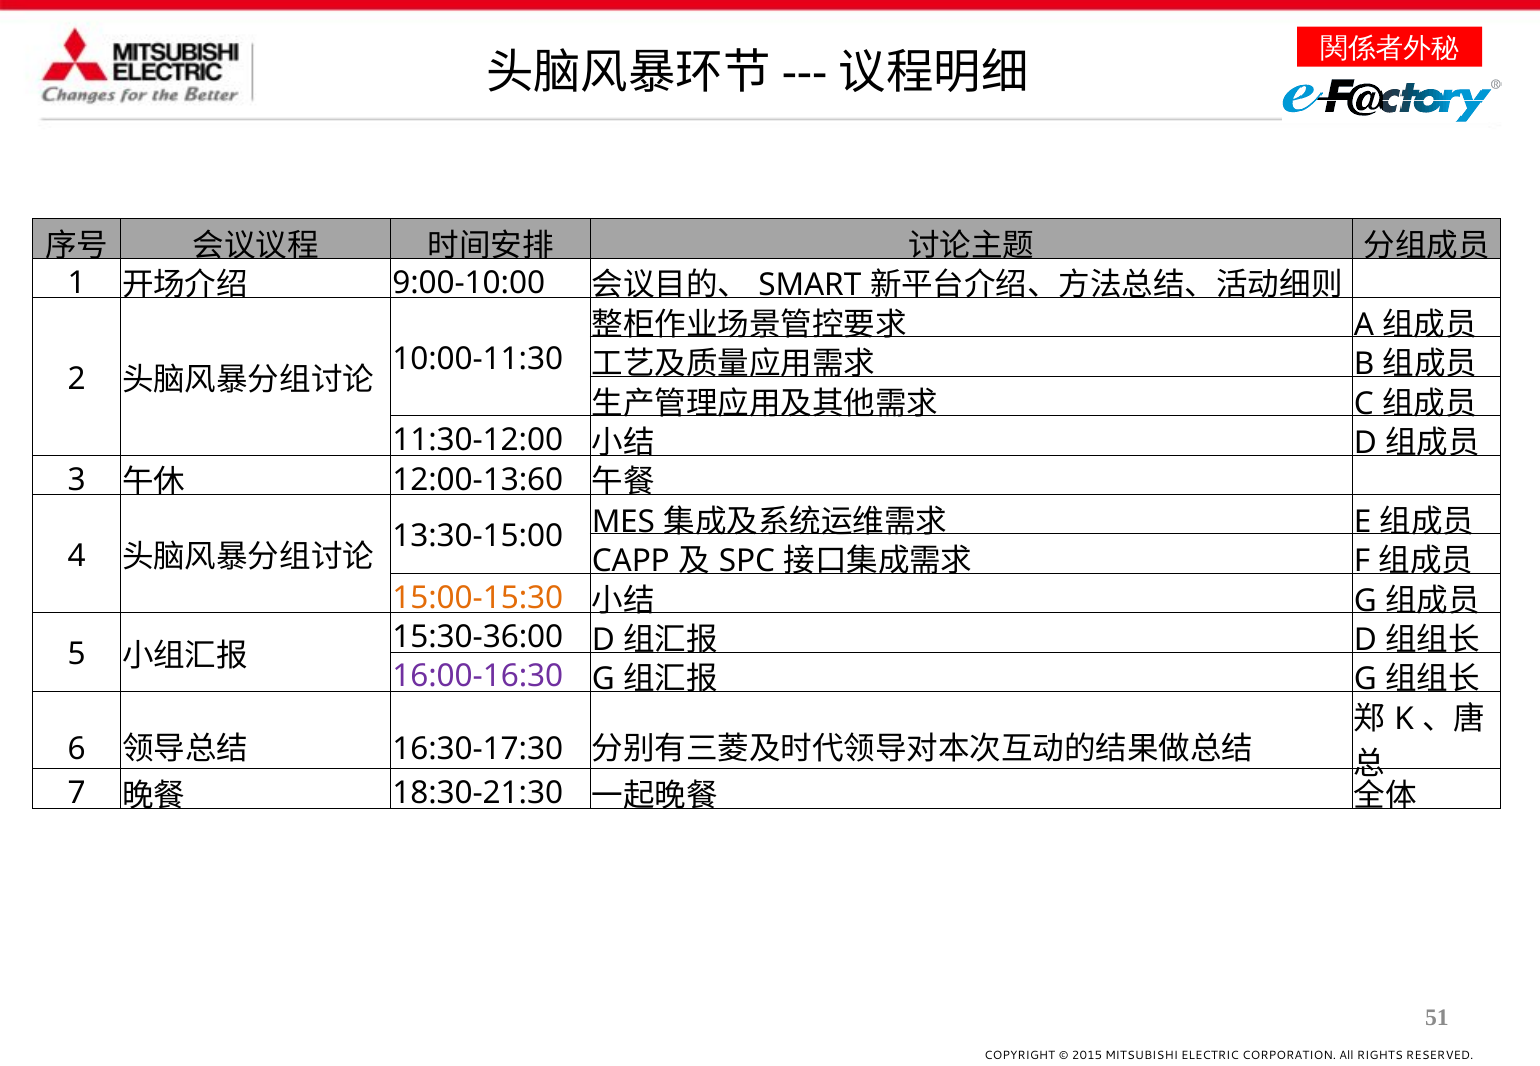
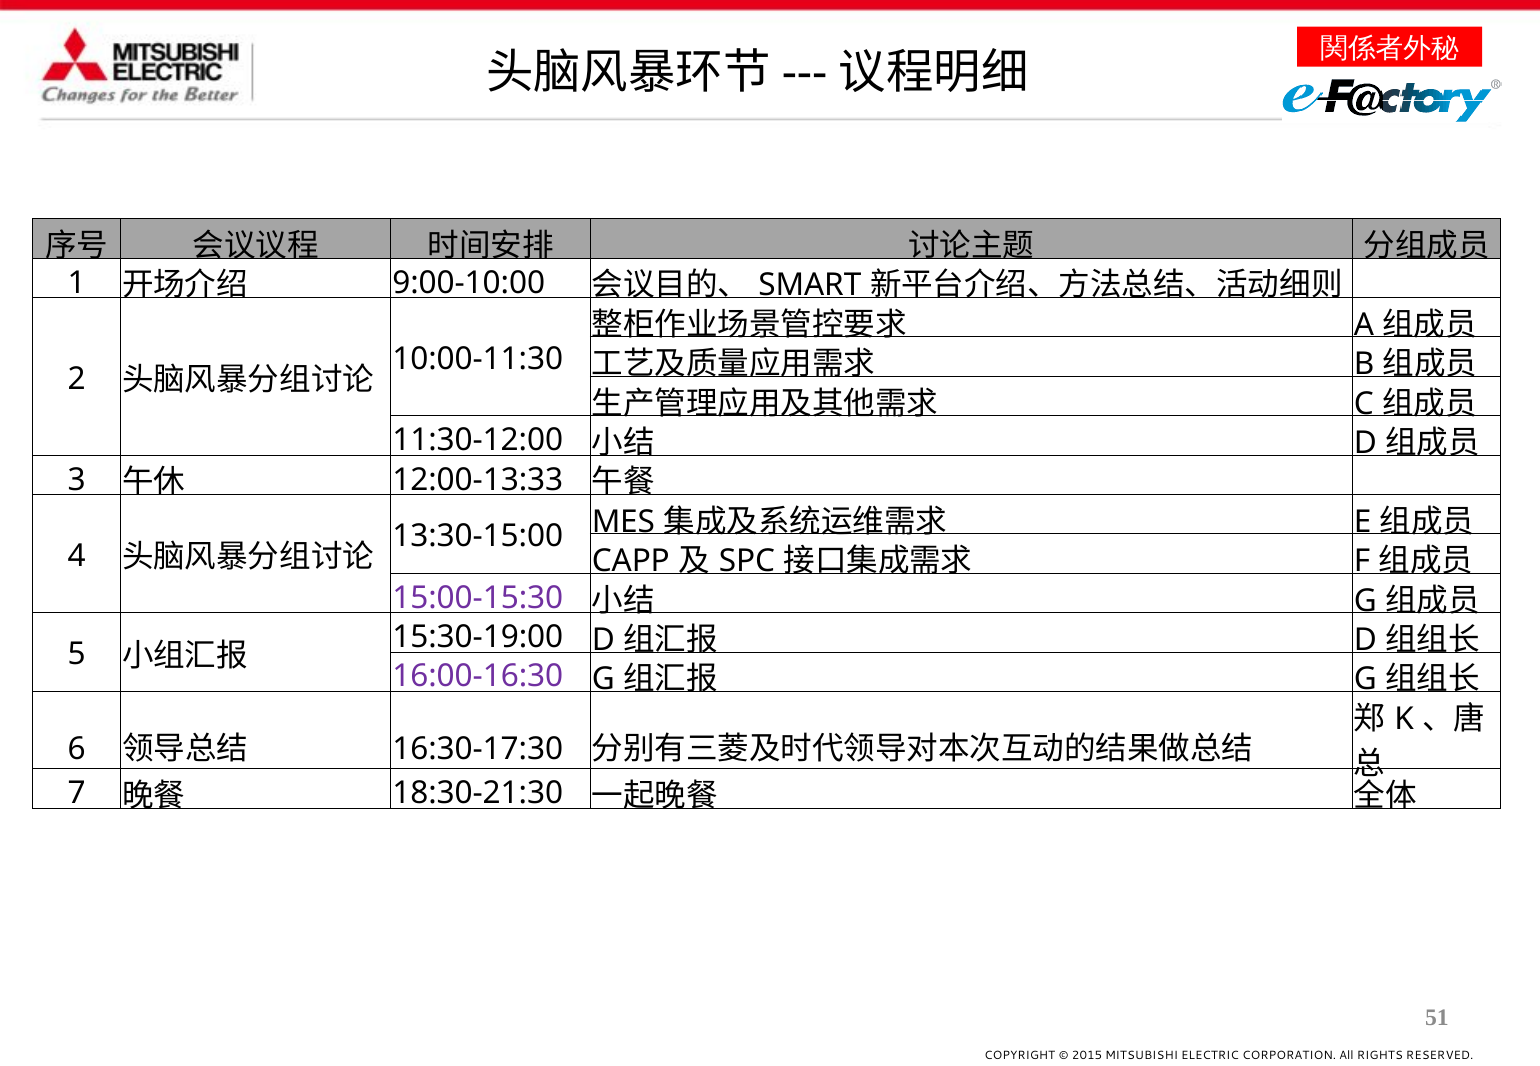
12:00-13:60: 12:00-13:60 -> 12:00-13:33 (478, 480)
15:00-15:30 colour: orange -> purple (478, 598)
15:30-36:00: 15:30-36:00 -> 15:30-19:00 (478, 637)
